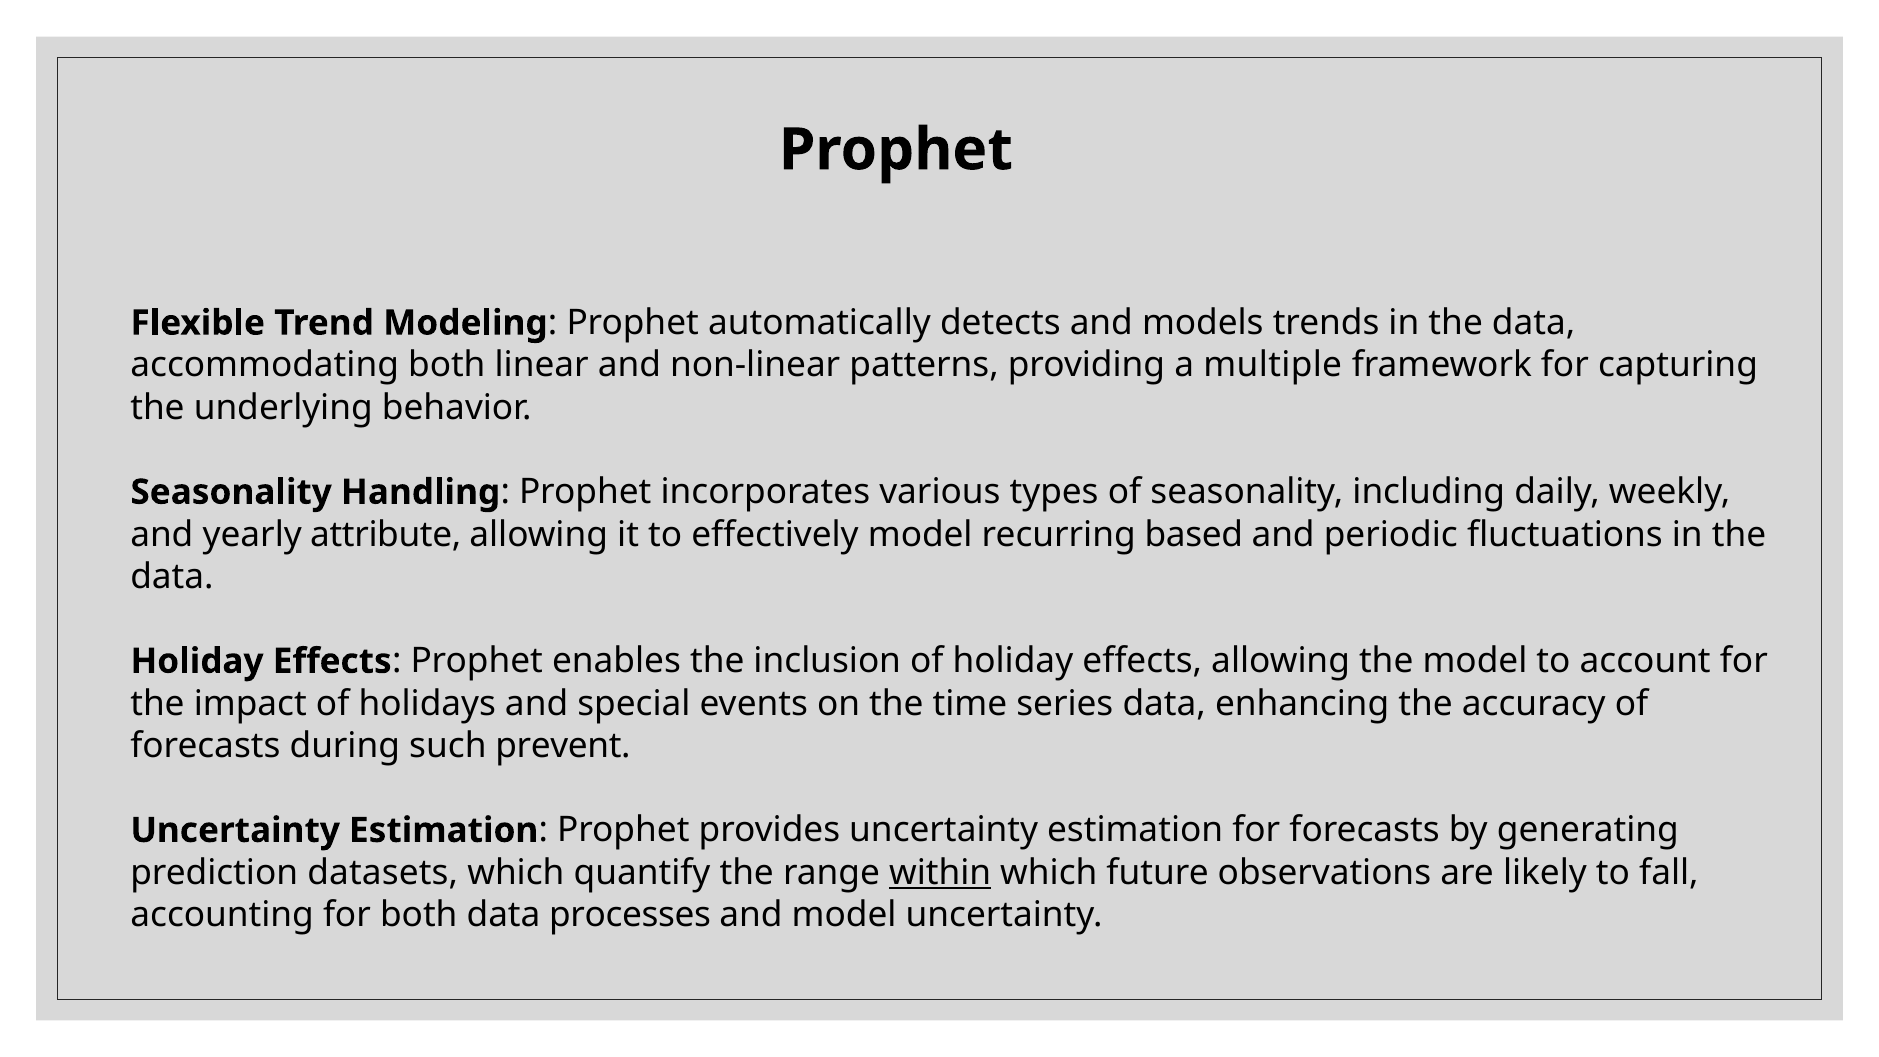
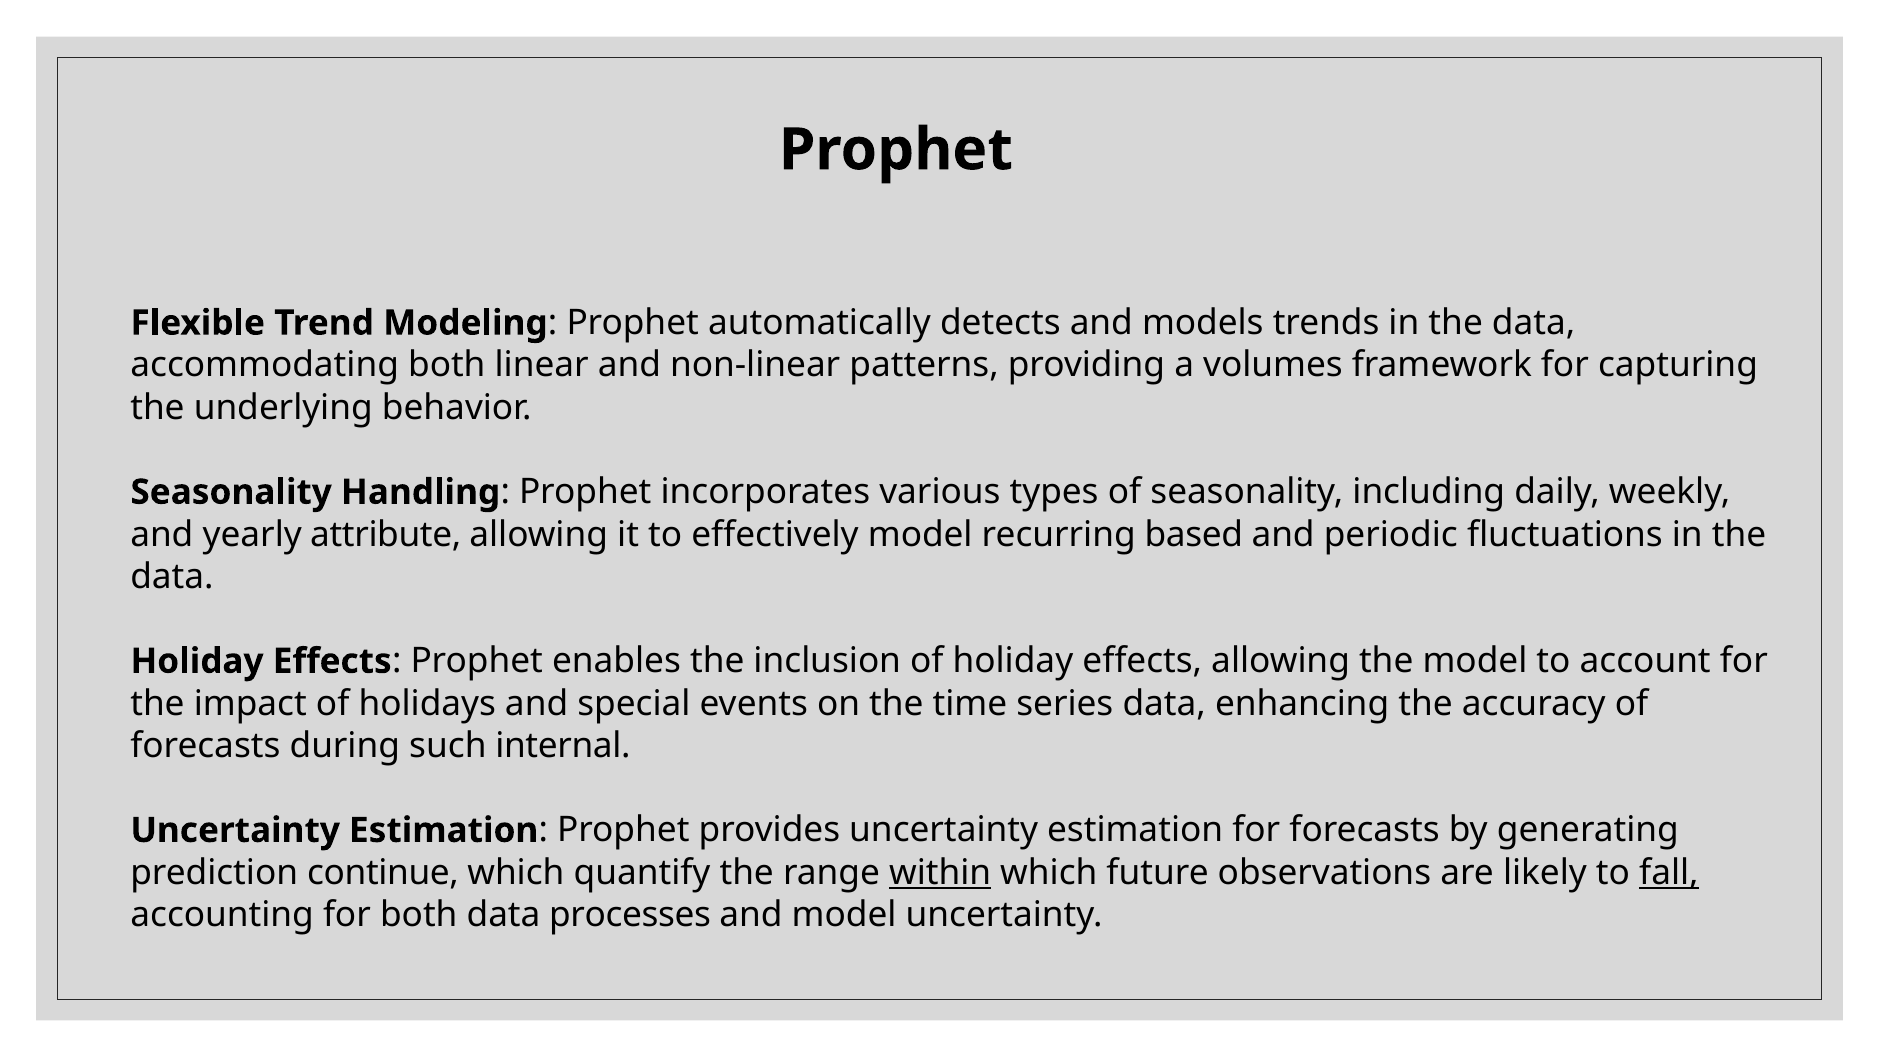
multiple: multiple -> volumes (1273, 365)
prevent: prevent -> internal (563, 746)
datasets: datasets -> continue (383, 873)
fall underline: none -> present (1669, 873)
